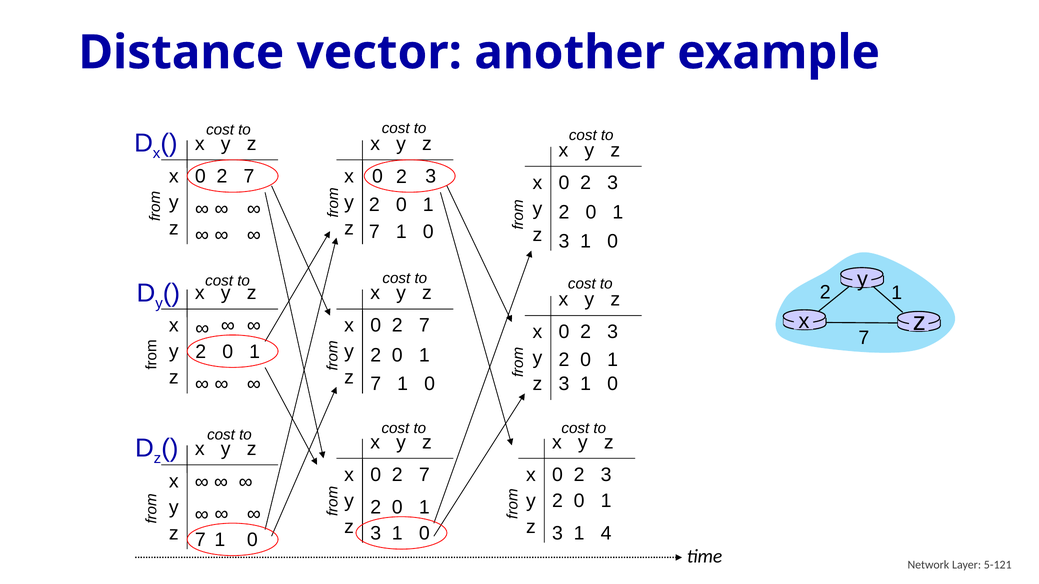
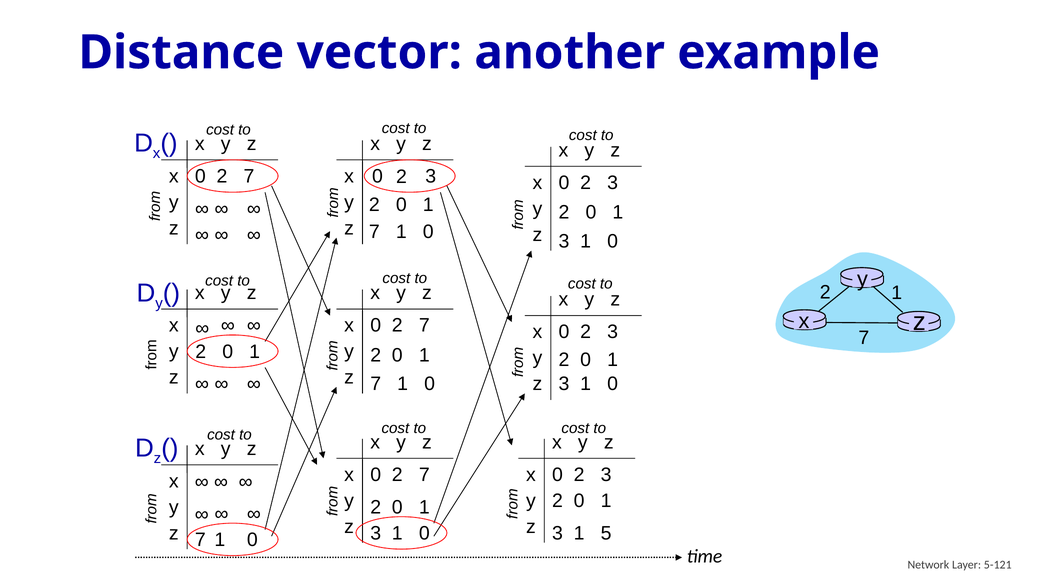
4: 4 -> 5 (606, 534)
